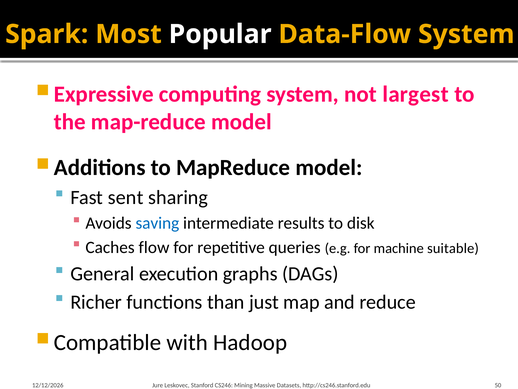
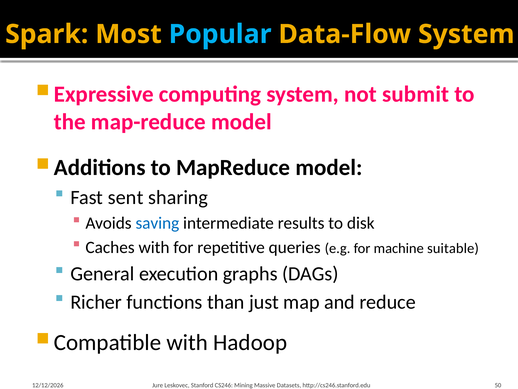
Popular colour: white -> light blue (220, 34)
largest: largest -> submit (416, 94)
Caches flow: flow -> with (154, 247)
